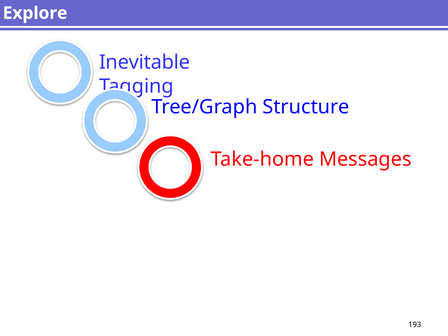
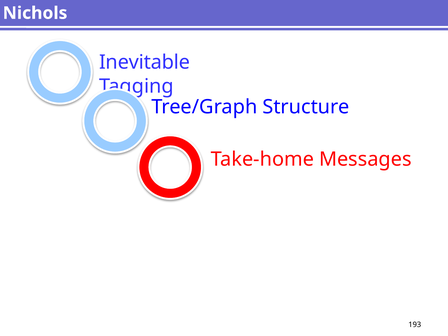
Explore: Explore -> Nichols (35, 13)
